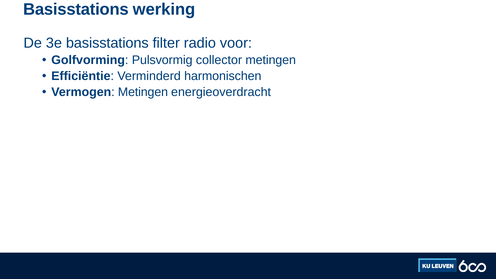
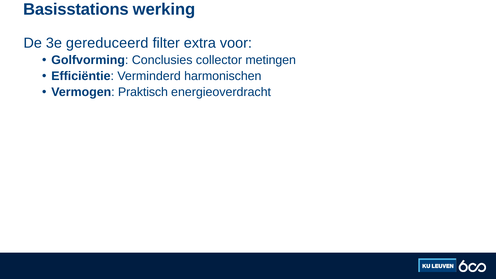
3e basisstations: basisstations -> gereduceerd (107, 43)
radio: radio -> extra (200, 43)
Pulsvormig: Pulsvormig -> Conclusies (162, 60)
Vermogen Metingen: Metingen -> Praktisch (143, 92)
